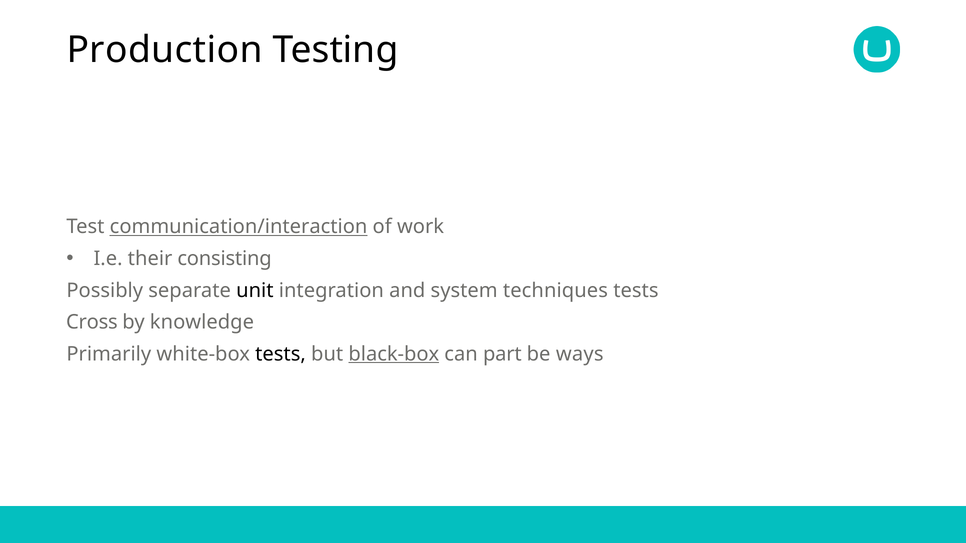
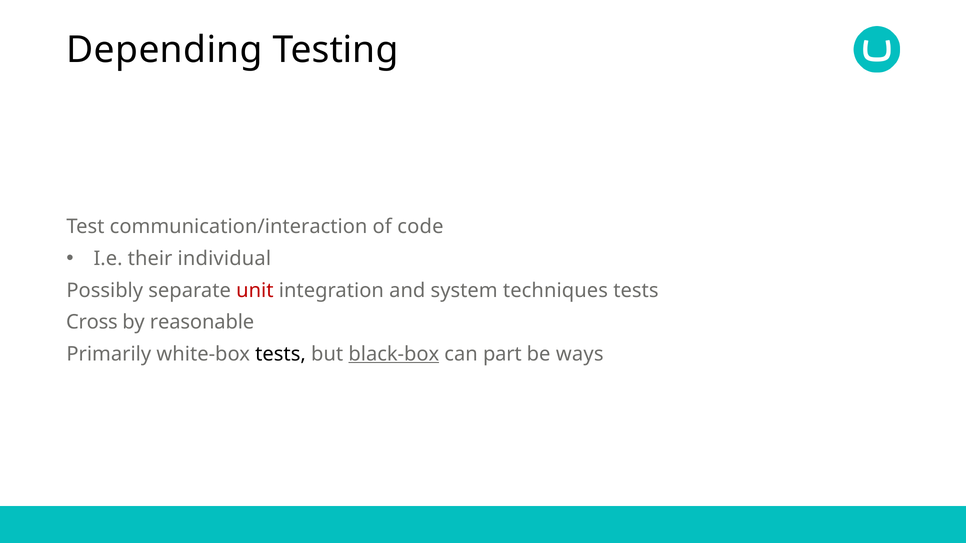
Production: Production -> Depending (165, 50)
communication/interaction underline: present -> none (239, 227)
work: work -> code (420, 227)
consisting: consisting -> individual (224, 259)
unit colour: black -> red (255, 291)
knowledge: knowledge -> reasonable (202, 322)
